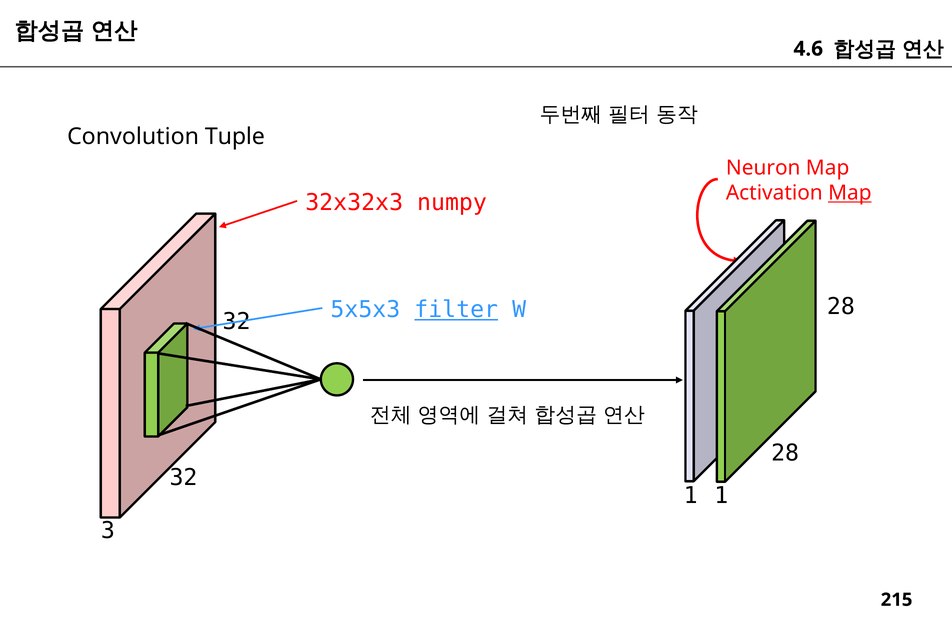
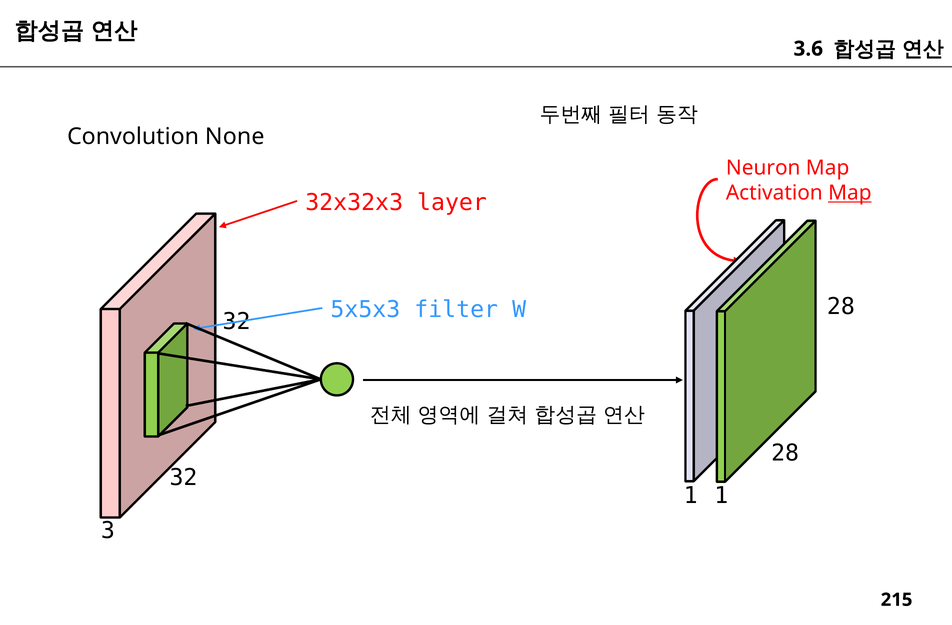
4.6: 4.6 -> 3.6 (808, 49)
Tuple: Tuple -> None (235, 137)
numpy: numpy -> layer (452, 203)
filter underline: present -> none (456, 310)
